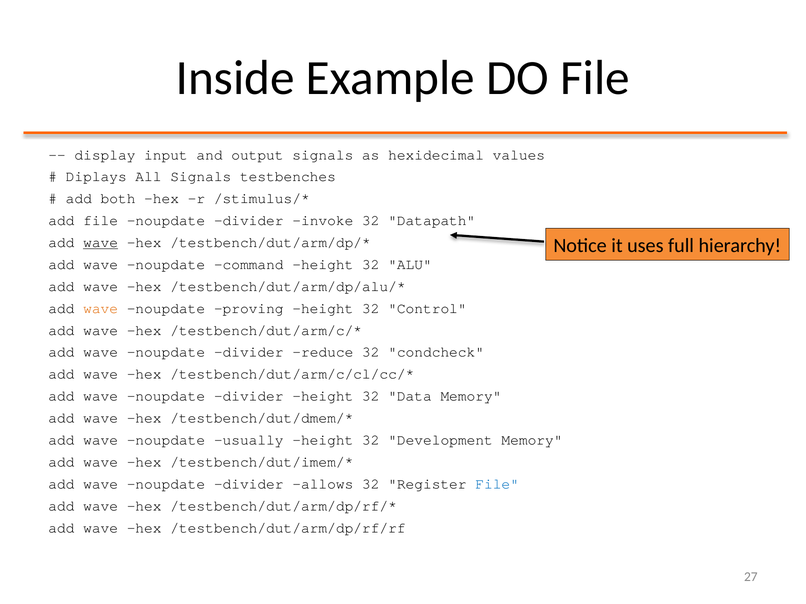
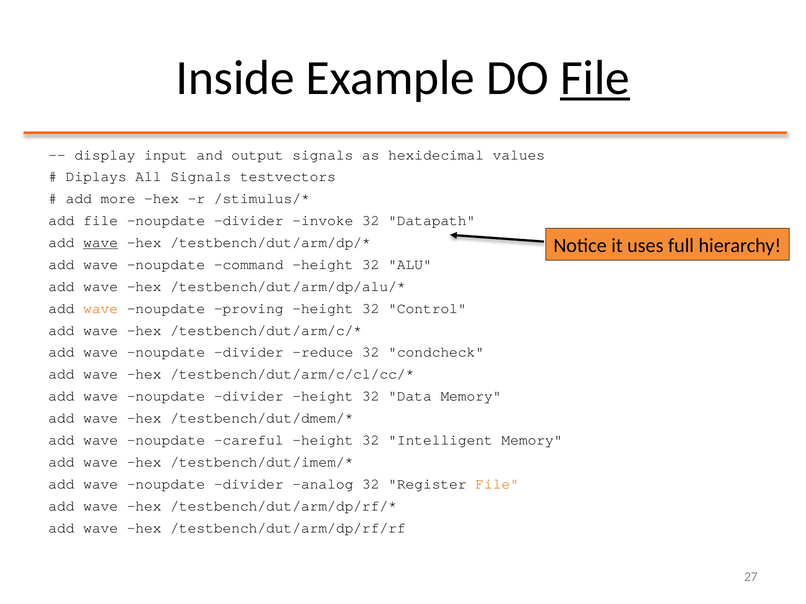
File underline: none -> present (595, 78)
testbenches: testbenches -> testvectors (288, 177)
both: both -> more (118, 199)
usually: usually -> careful (249, 440)
Development: Development -> Intelligent (441, 440)
allows: allows -> analog (323, 484)
File colour: blue -> orange (497, 484)
